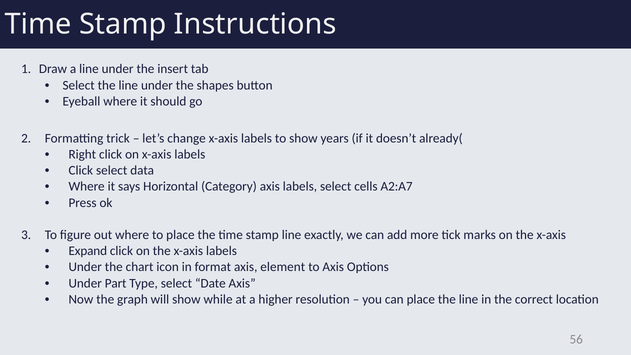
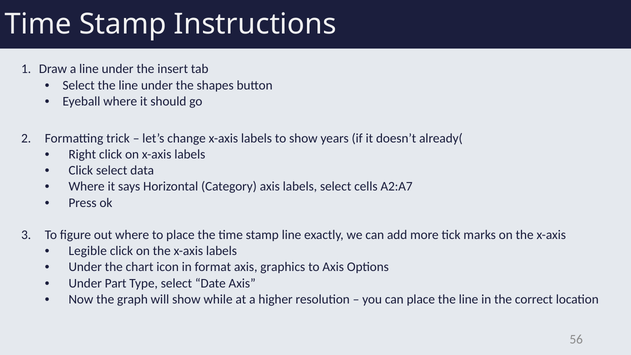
Expand: Expand -> Legible (88, 251)
element: element -> graphics (283, 267)
